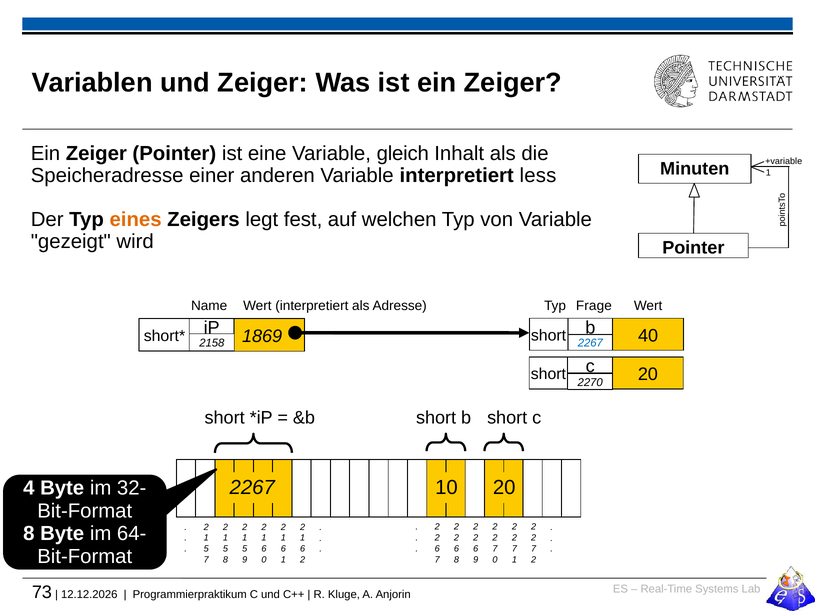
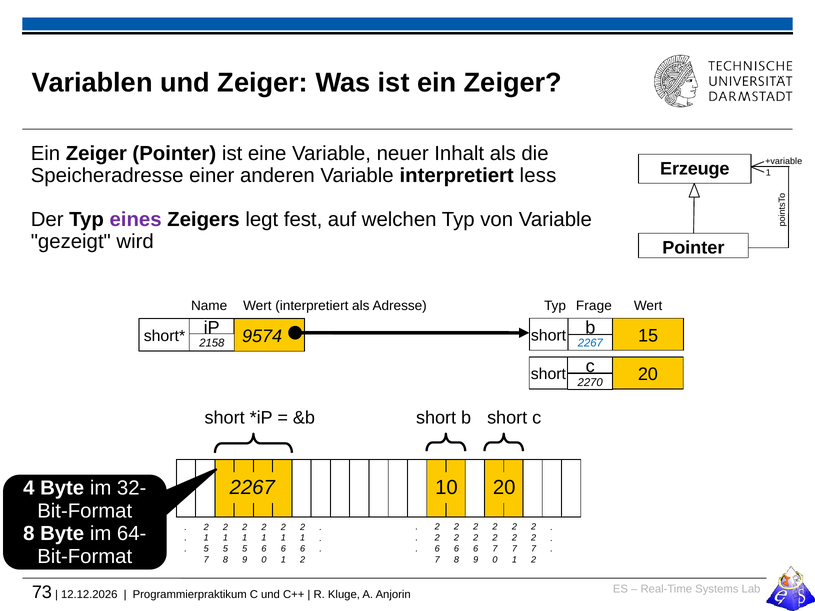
gleich: gleich -> neuer (403, 154)
Minuten: Minuten -> Erzeuge (695, 169)
eines colour: orange -> purple (136, 220)
1869: 1869 -> 9574 (262, 336)
40: 40 -> 15 (648, 336)
